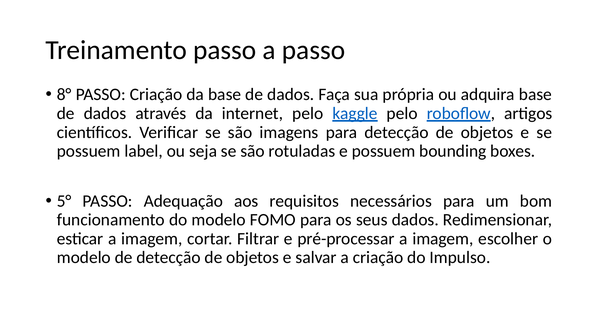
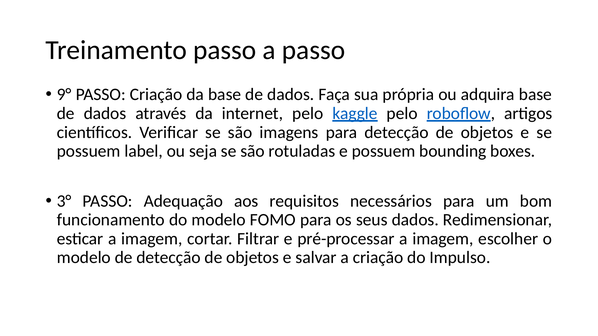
8°: 8° -> 9° (64, 94)
5°: 5° -> 3° (64, 201)
